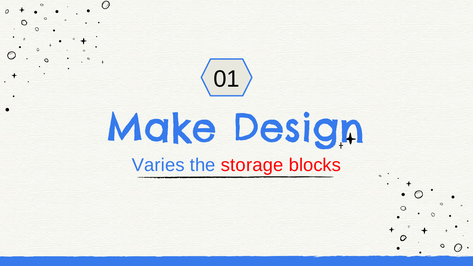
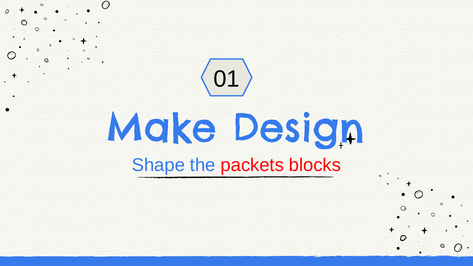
Varies: Varies -> Shape (158, 165)
storage: storage -> packets (252, 165)
